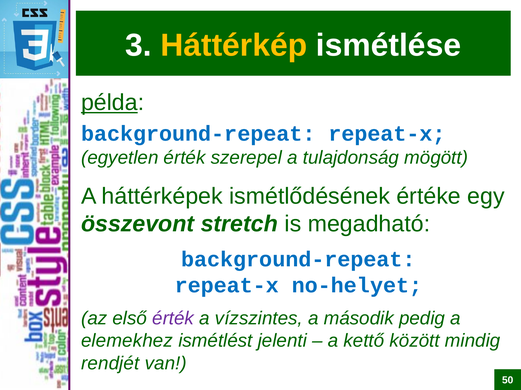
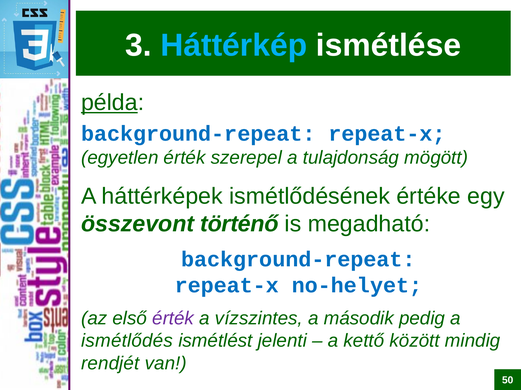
Háttérkép colour: yellow -> light blue (234, 46)
stretch: stretch -> történő (239, 224)
elemekhez: elemekhez -> ismétlődés (127, 341)
